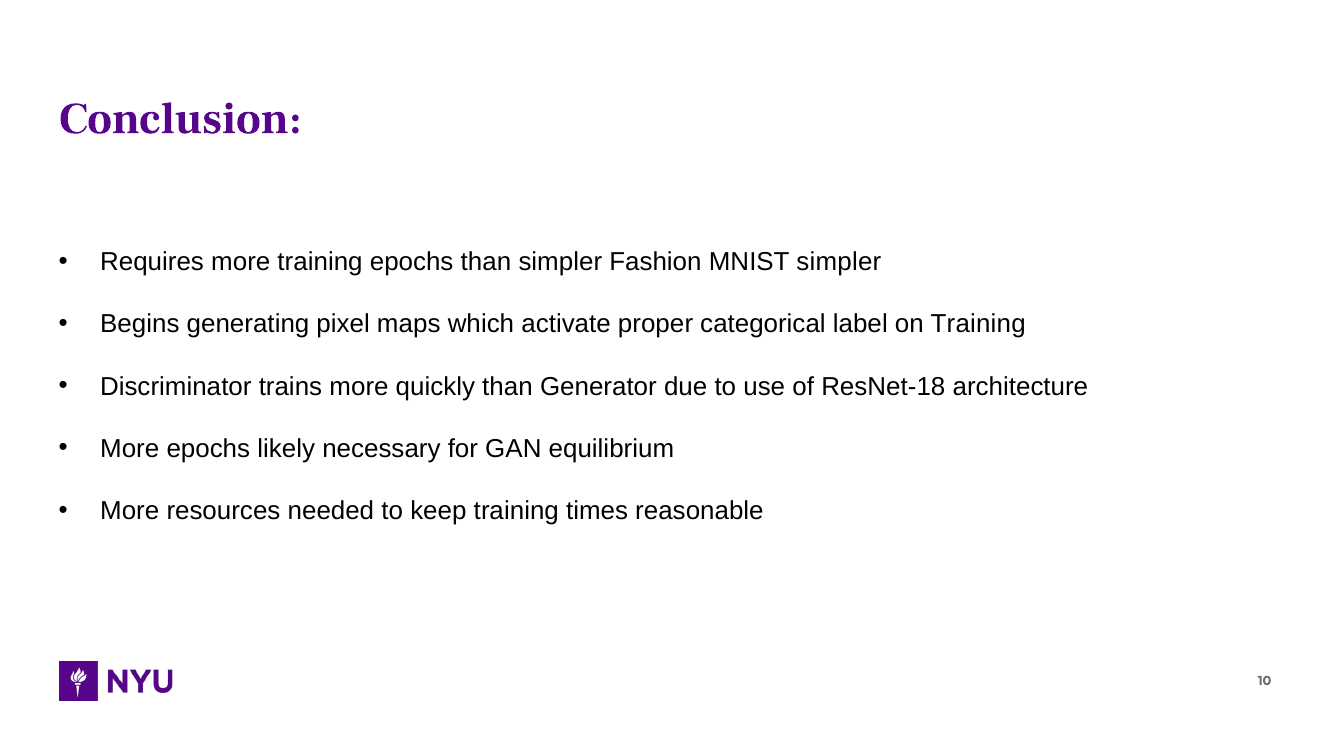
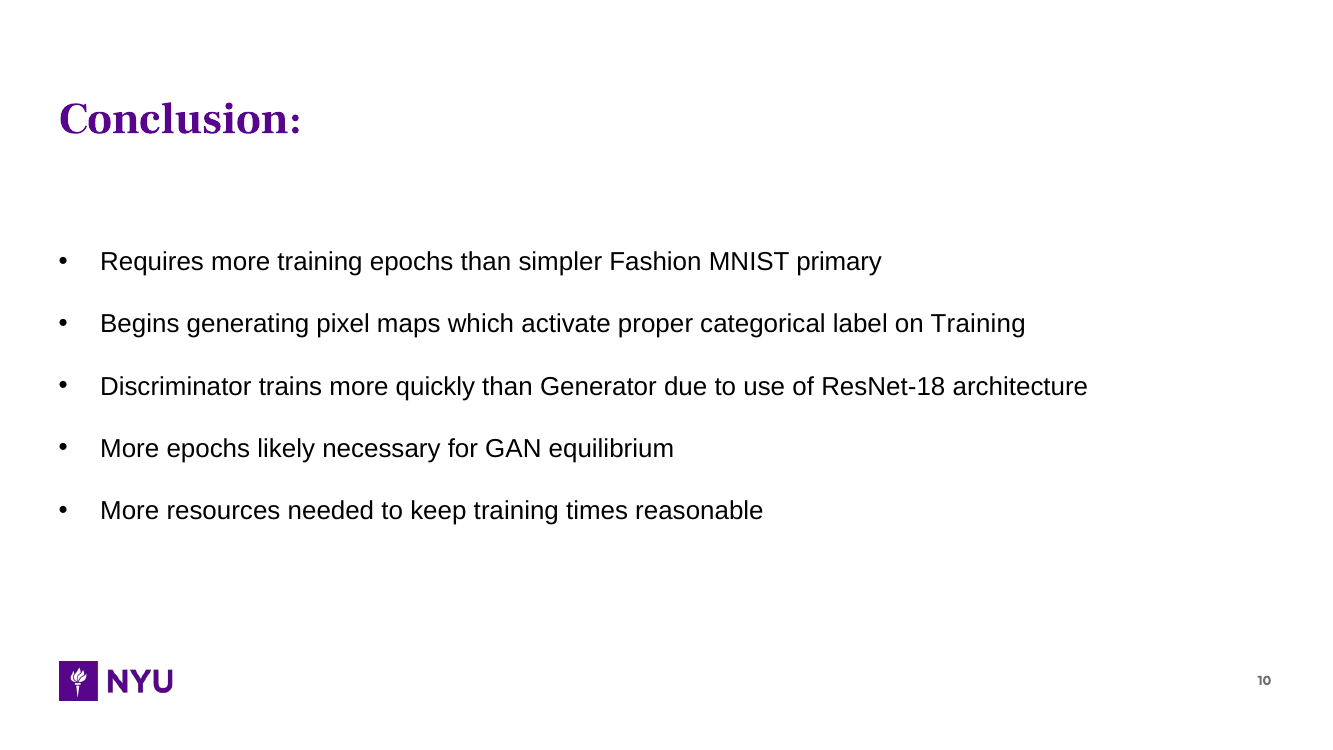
MNIST simpler: simpler -> primary (839, 262)
